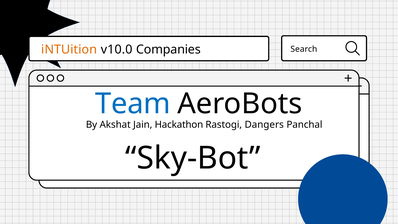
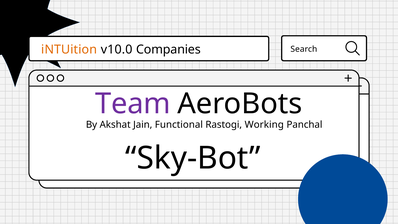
Team colour: blue -> purple (133, 104)
Hackathon: Hackathon -> Functional (179, 125)
Dangers: Dangers -> Working (264, 125)
